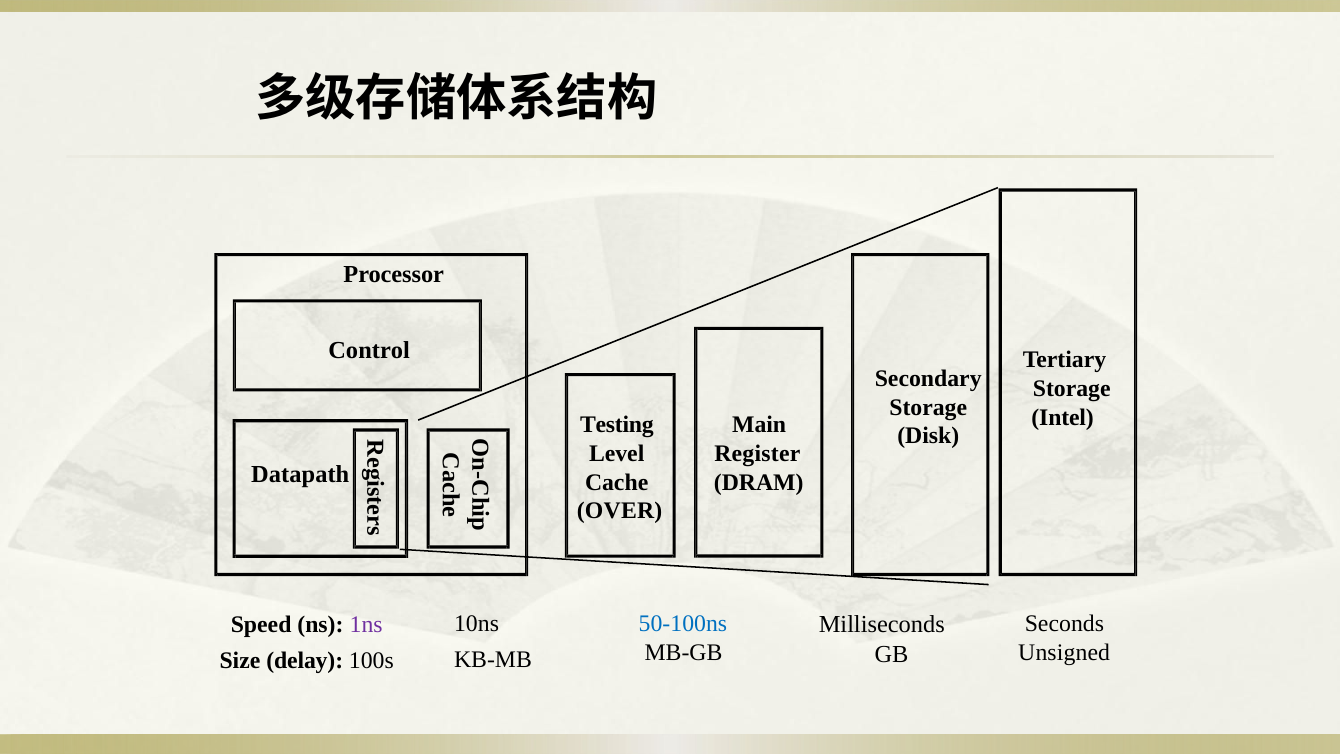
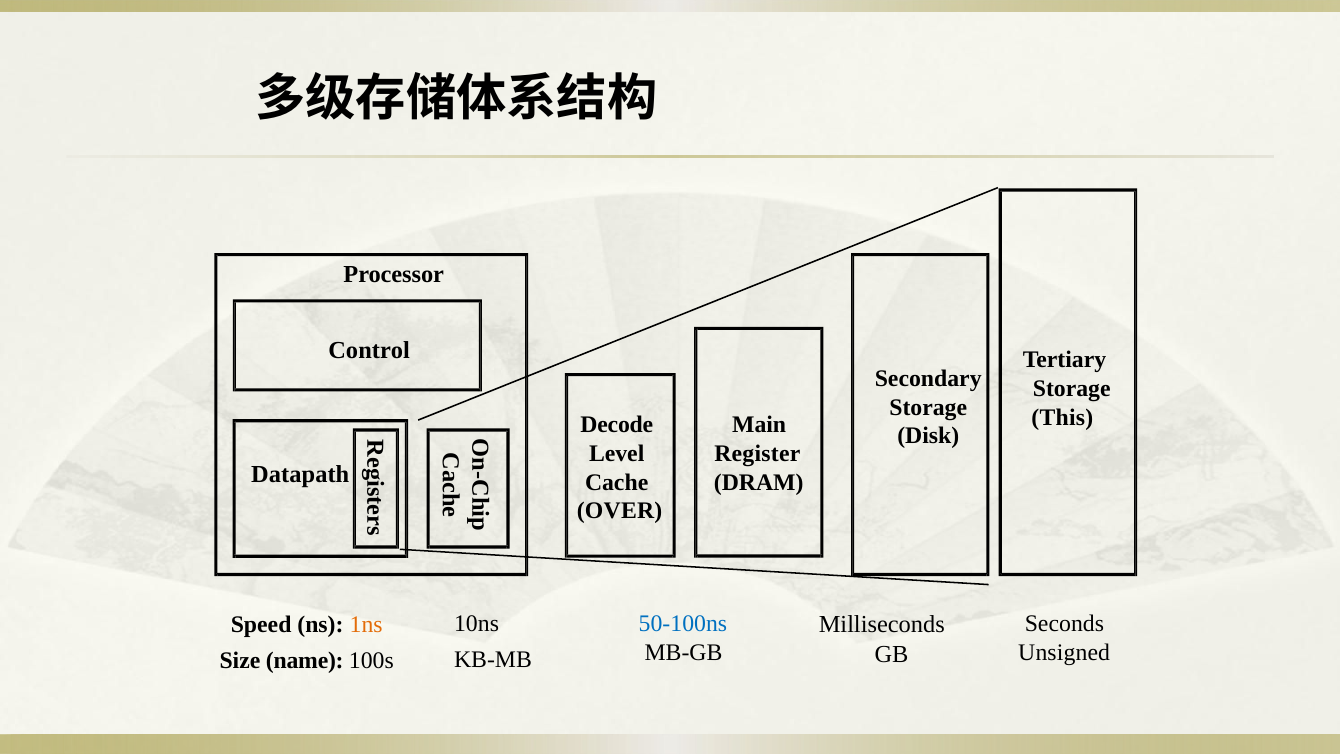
Intel: Intel -> This (1062, 418)
Testing: Testing -> Decode (617, 425)
1ns colour: purple -> orange (366, 624)
delay: delay -> name (305, 660)
